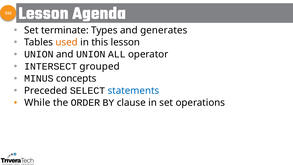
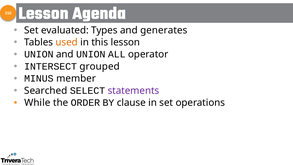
terminate: terminate -> evaluated (65, 30)
concepts: concepts -> member (76, 78)
Preceded: Preceded -> Searched (46, 91)
statements colour: blue -> purple (133, 91)
